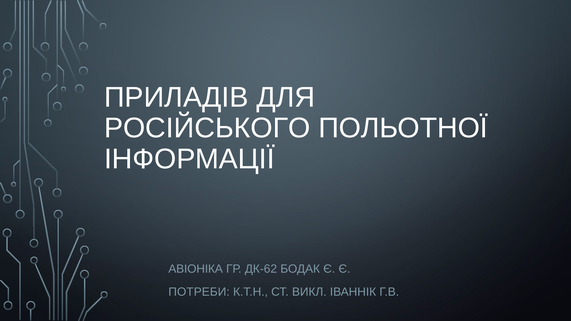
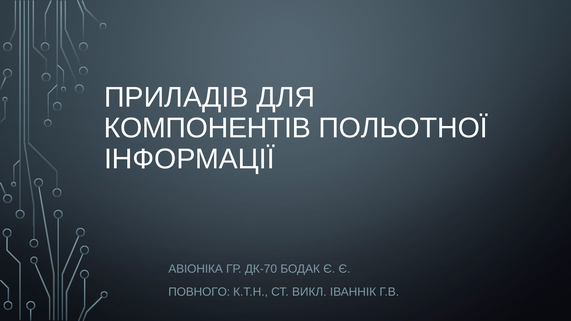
РОСІЙСЬКОГО: РОСІЙСЬКОГО -> КОМПОНЕНТІВ (207, 128)
ДК-62: ДК-62 -> ДК-70 (261, 269)
ПОТРЕБИ: ПОТРЕБИ -> ПОВНОГО (199, 292)
